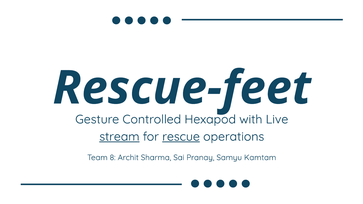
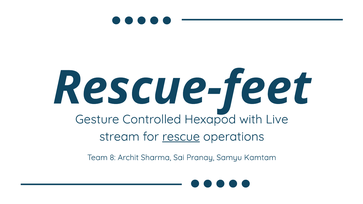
stream underline: present -> none (119, 137)
